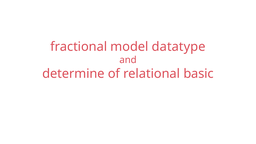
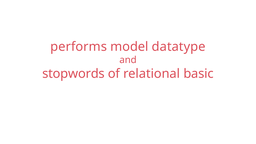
fractional: fractional -> performs (79, 47)
determine: determine -> stopwords (73, 74)
